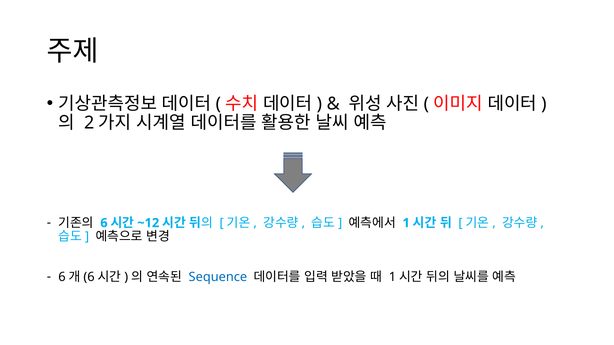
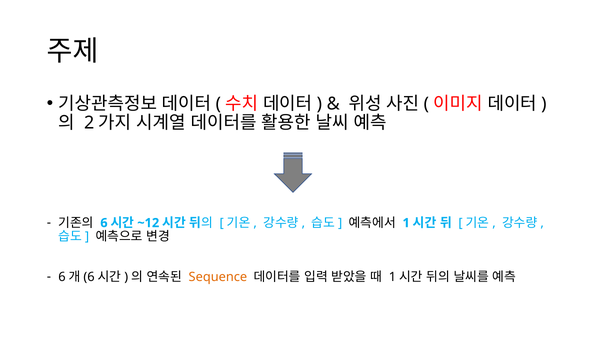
Sequence colour: blue -> orange (218, 277)
